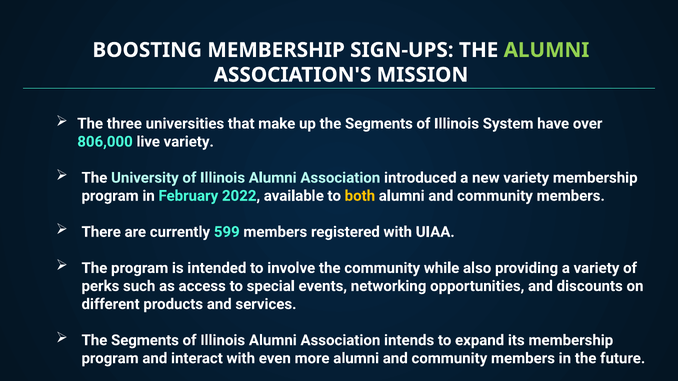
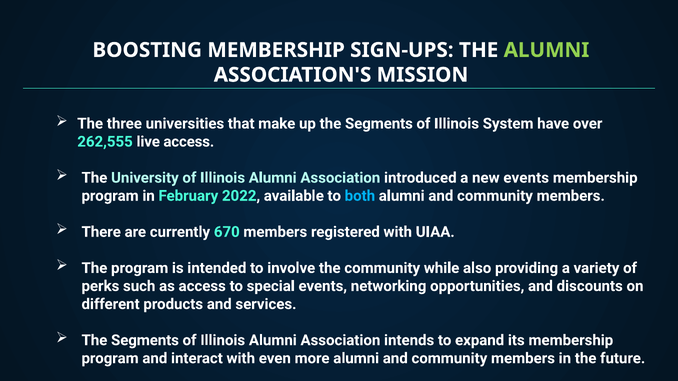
806,000: 806,000 -> 262,555 (105, 142)
live variety: variety -> access (189, 142)
new variety: variety -> events (526, 178)
both colour: yellow -> light blue (360, 196)
599: 599 -> 670 (227, 232)
